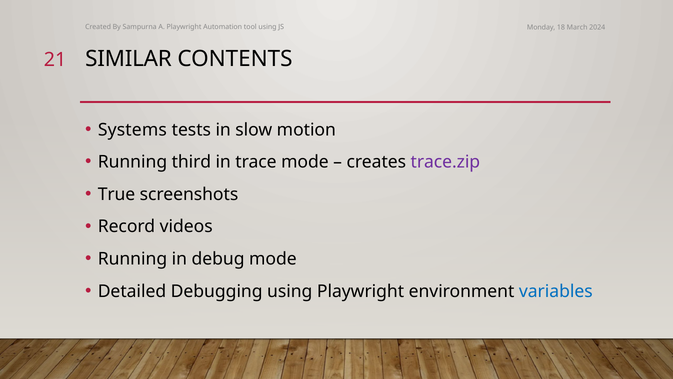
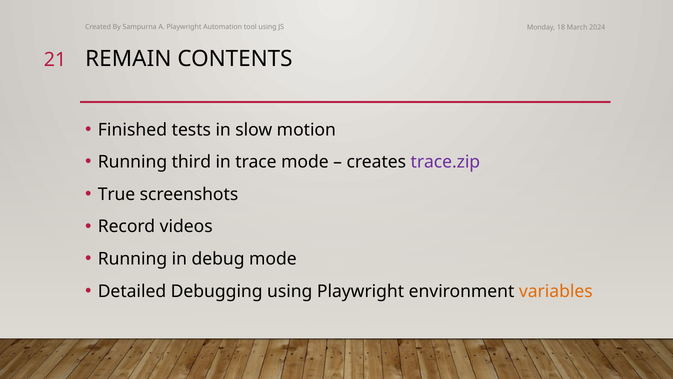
SIMILAR: SIMILAR -> REMAIN (128, 59)
Systems: Systems -> Finished (132, 130)
variables colour: blue -> orange (556, 291)
